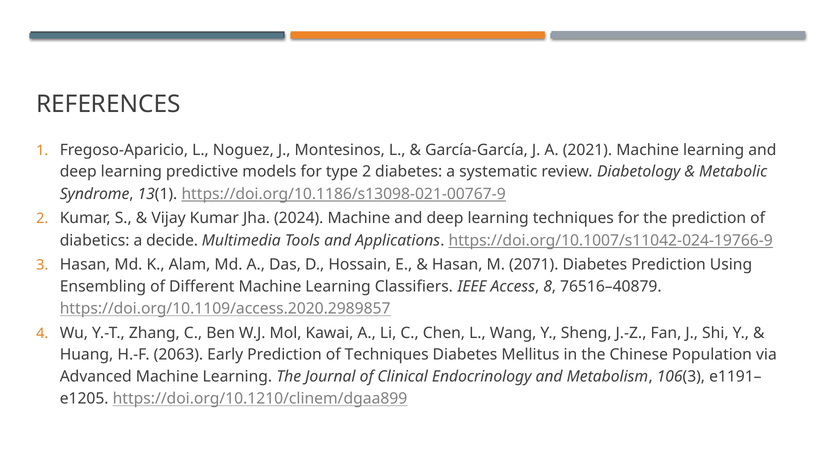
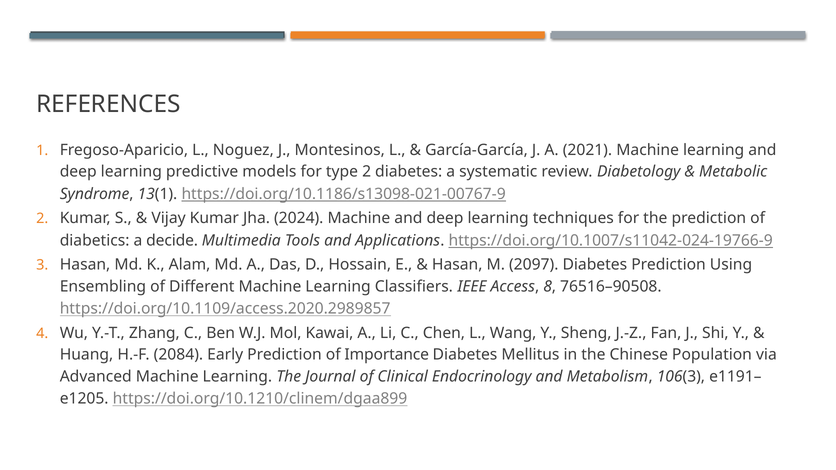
2071: 2071 -> 2097 (534, 265)
76516–40879: 76516–40879 -> 76516–90508 (611, 287)
2063: 2063 -> 2084 (178, 355)
of Techniques: Techniques -> Importance (387, 355)
